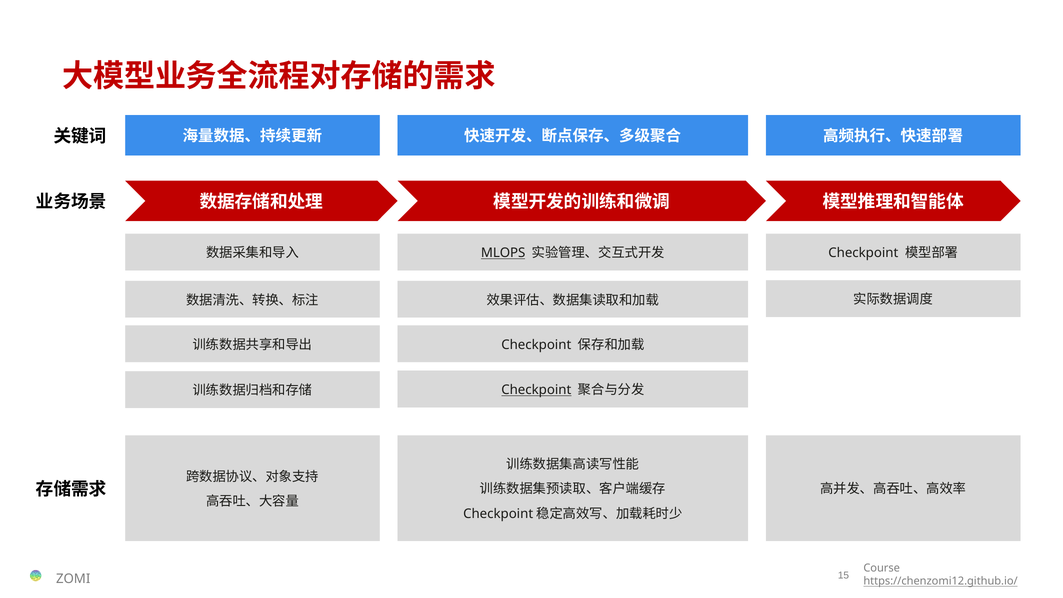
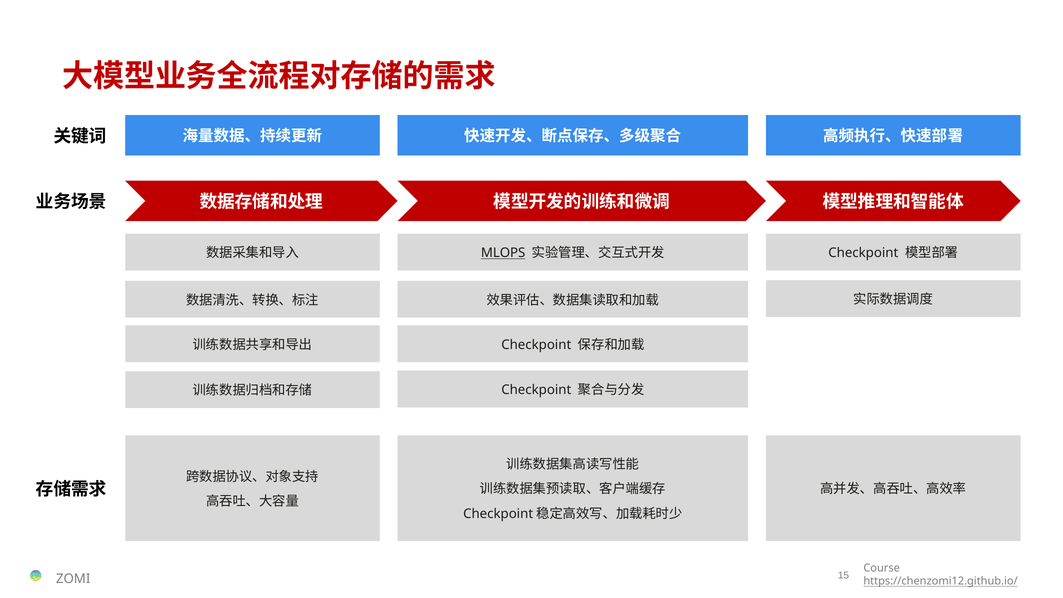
Checkpoint underline: present -> none (536, 390)
